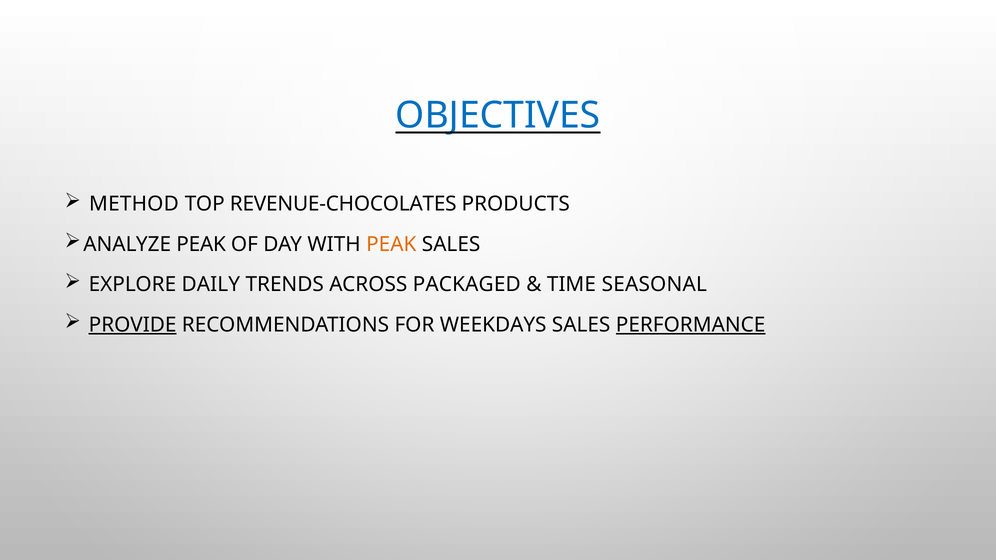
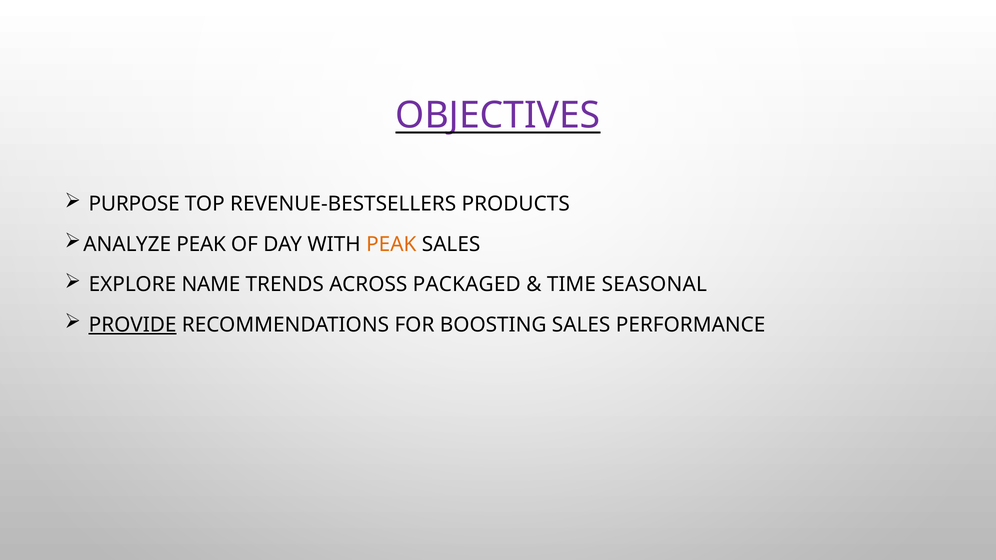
OBJECTIVES colour: blue -> purple (498, 115)
METHOD: METHOD -> PURPOSE (134, 204)
REVENUE-CHOCOLATES: REVENUE-CHOCOLATES -> REVENUE-BESTSELLERS (343, 204)
DAILY: DAILY -> NAME (211, 285)
WEEKDAYS: WEEKDAYS -> BOOSTING (493, 325)
PERFORMANCE underline: present -> none (691, 325)
